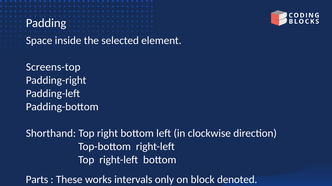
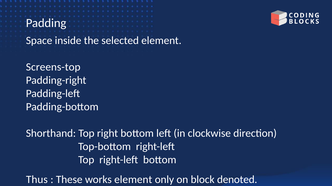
Parts: Parts -> Thus (37, 180)
works intervals: intervals -> element (133, 180)
